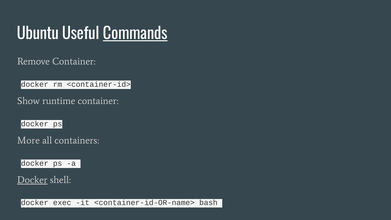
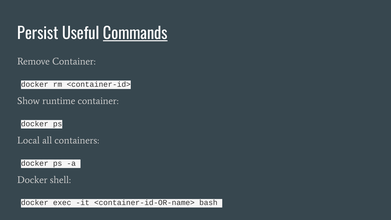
Ubuntu: Ubuntu -> Persist (38, 34)
More: More -> Local (29, 140)
Docker underline: present -> none (32, 180)
